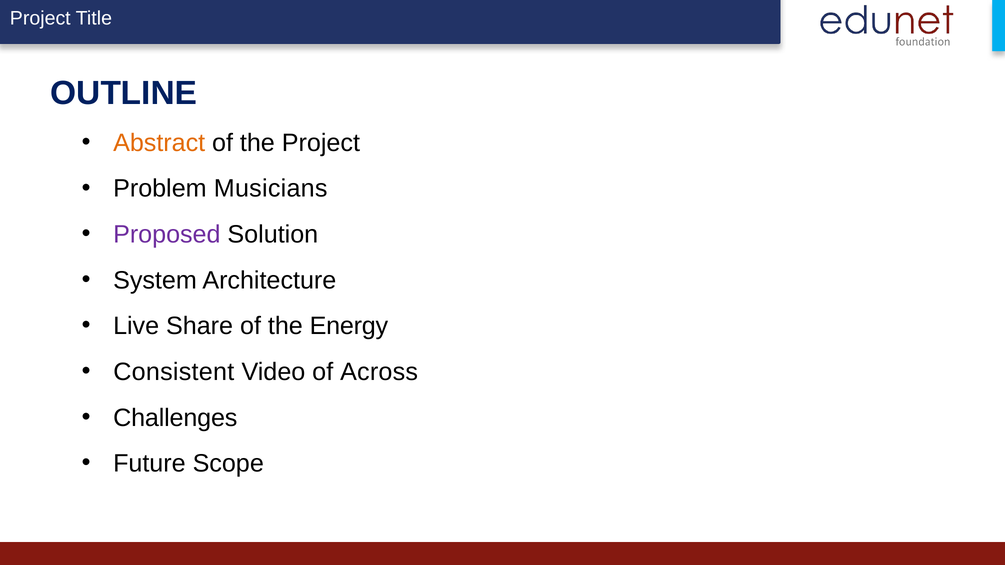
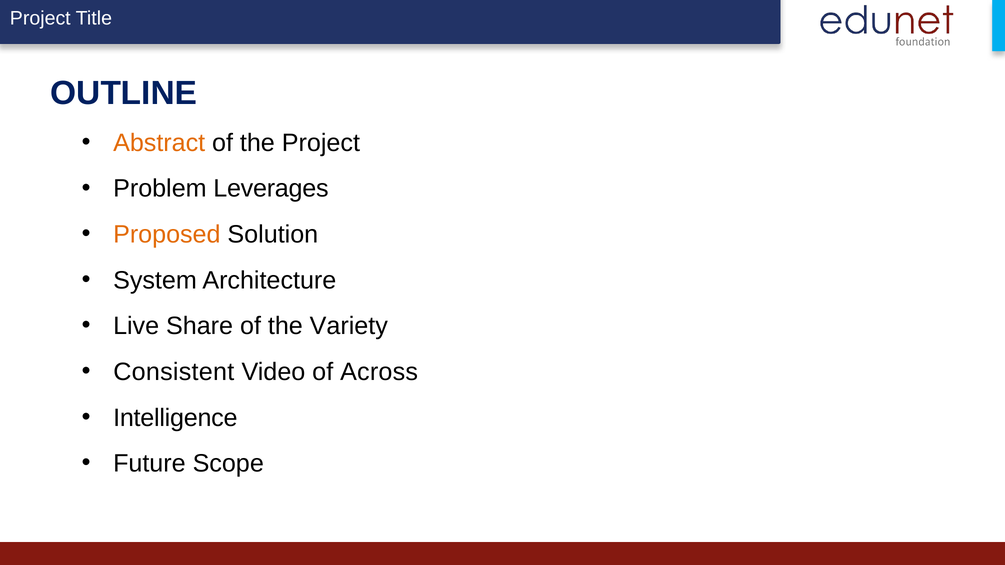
Musicians: Musicians -> Leverages (271, 189)
Proposed colour: purple -> orange (167, 235)
Energy: Energy -> Variety (349, 326)
Challenges: Challenges -> Intelligence (175, 418)
